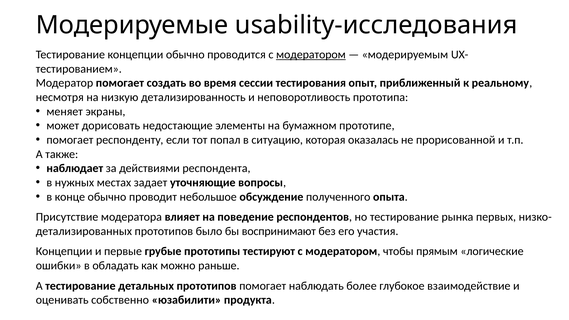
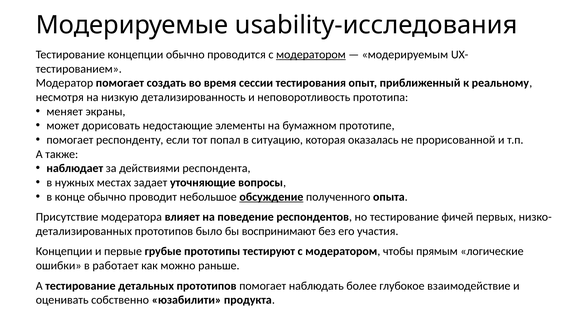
обсуждение underline: none -> present (271, 197)
рынка: рынка -> фичей (457, 217)
обладать: обладать -> работает (115, 266)
